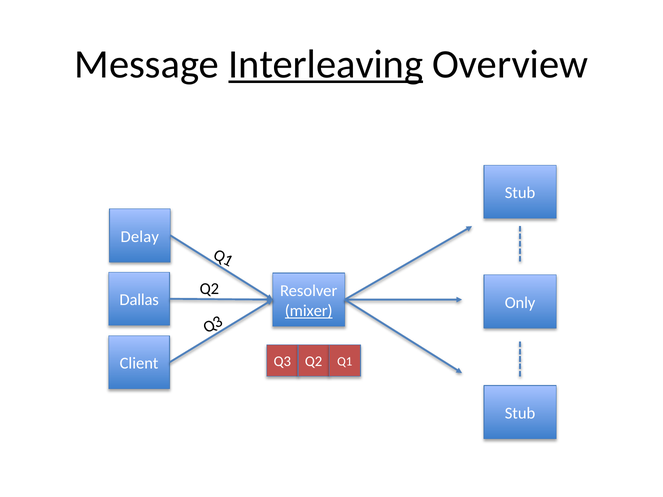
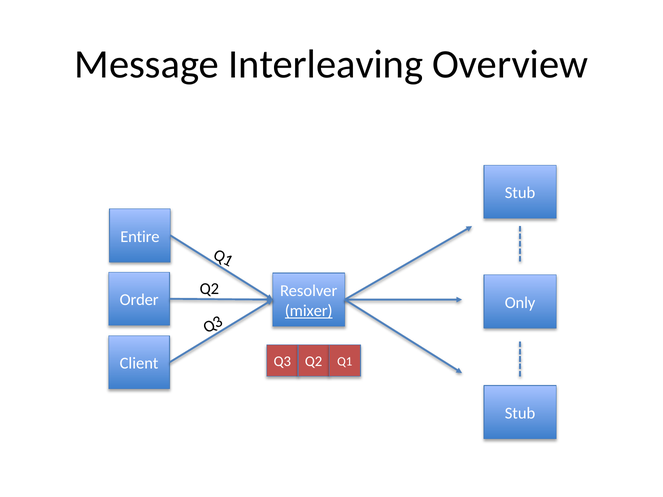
Interleaving underline: present -> none (326, 64)
Delay: Delay -> Entire (140, 237)
Dallas: Dallas -> Order (139, 300)
